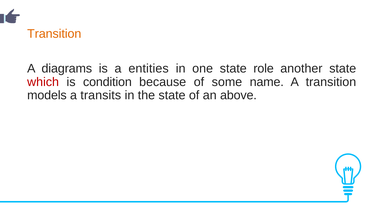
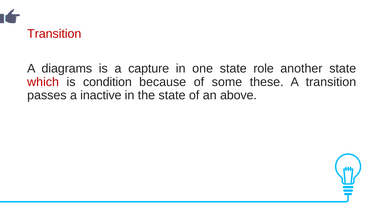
Transition colour: orange -> red (54, 34)
entities: entities -> capture (149, 68)
name: name -> these (267, 82)
models: models -> passes (47, 95)
transits: transits -> inactive (101, 95)
